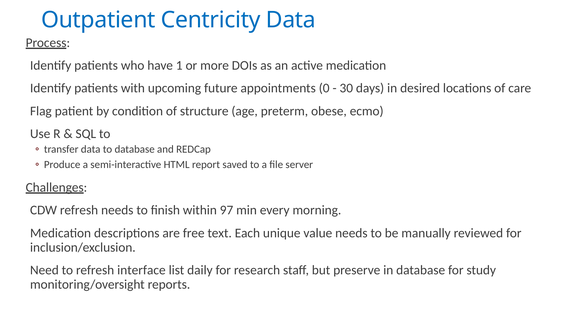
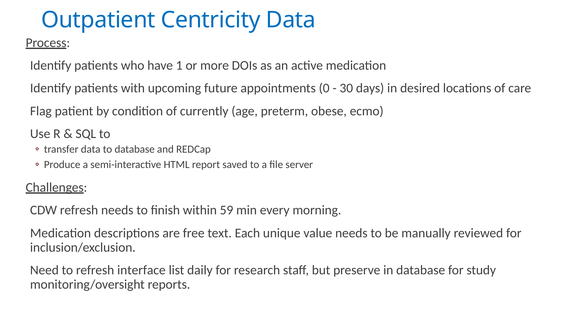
structure: structure -> currently (204, 111)
97: 97 -> 59 (227, 210)
